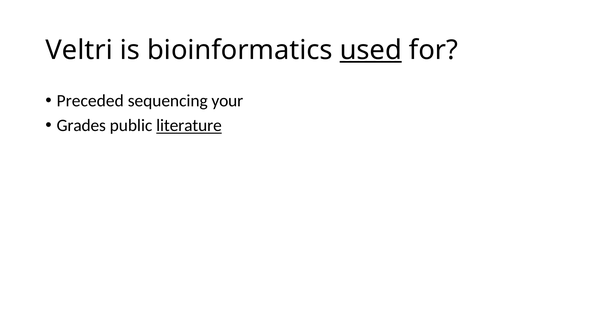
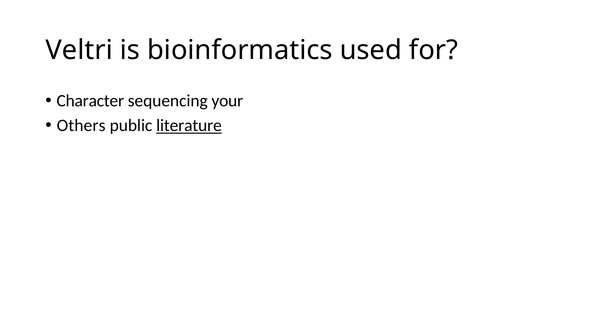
used underline: present -> none (371, 50)
Preceded: Preceded -> Character (90, 101)
Grades: Grades -> Others (81, 126)
